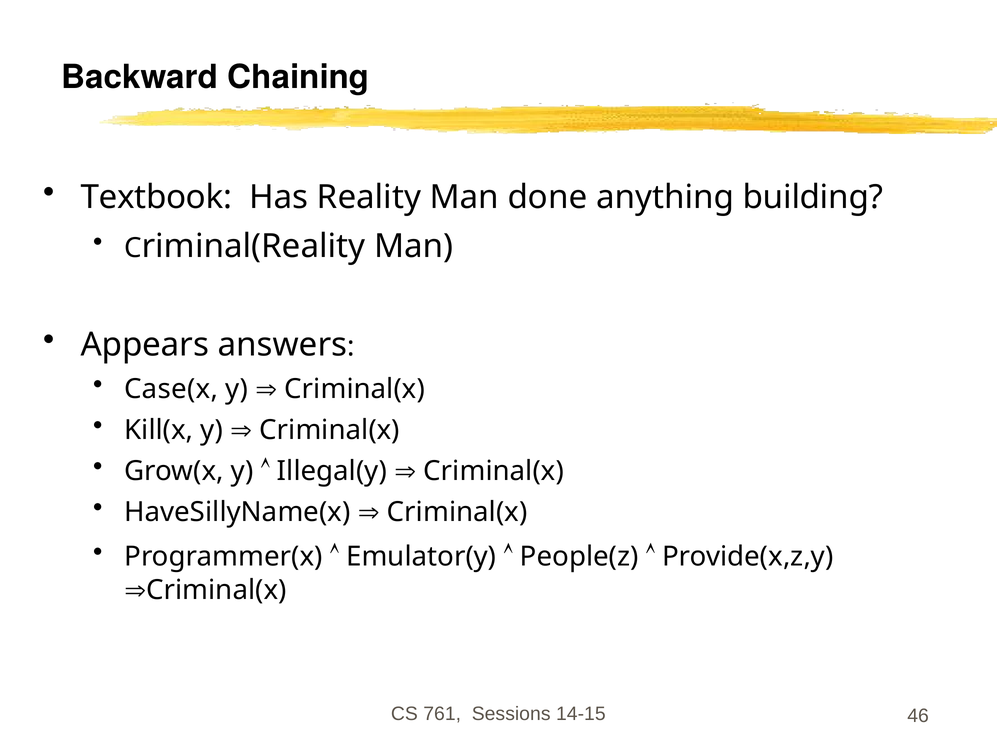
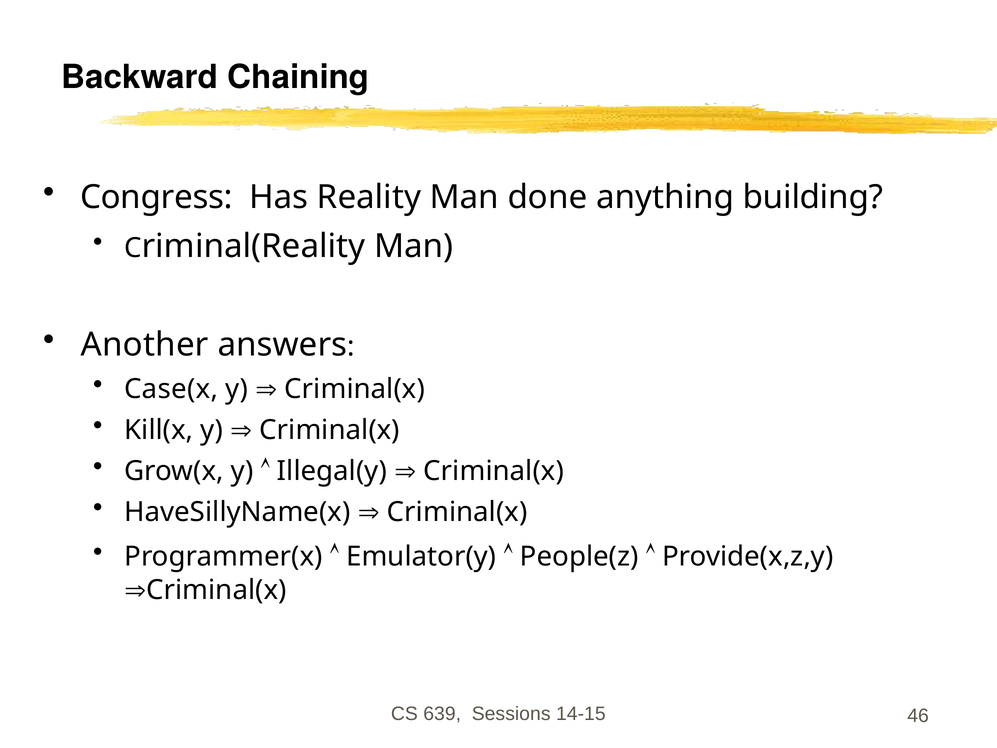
Textbook: Textbook -> Congress (156, 197)
Appears: Appears -> Another (145, 345)
761: 761 -> 639 (442, 714)
